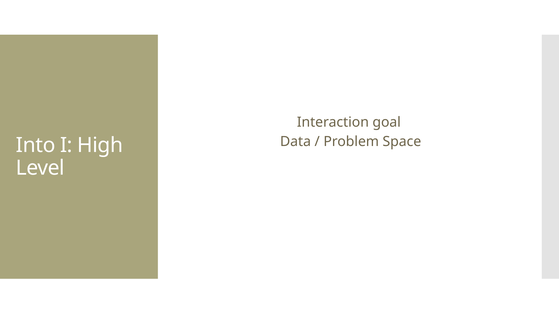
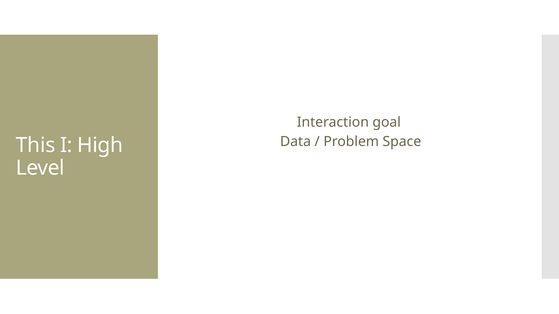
Into: Into -> This (36, 146)
